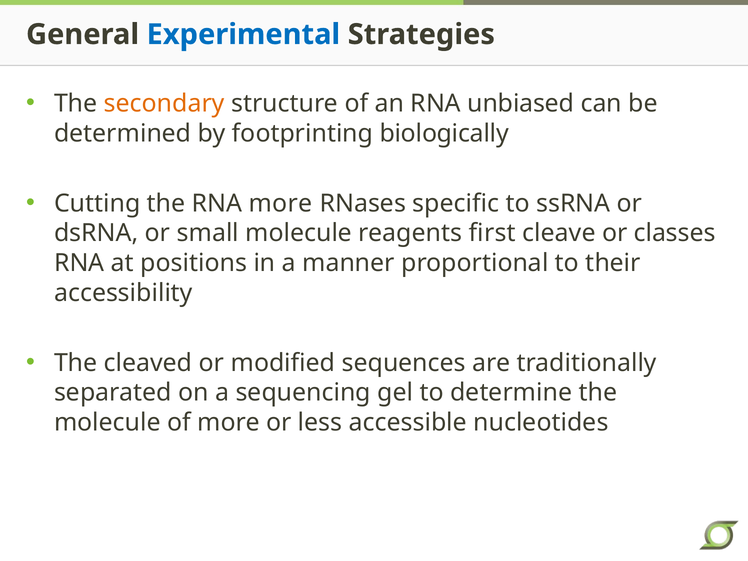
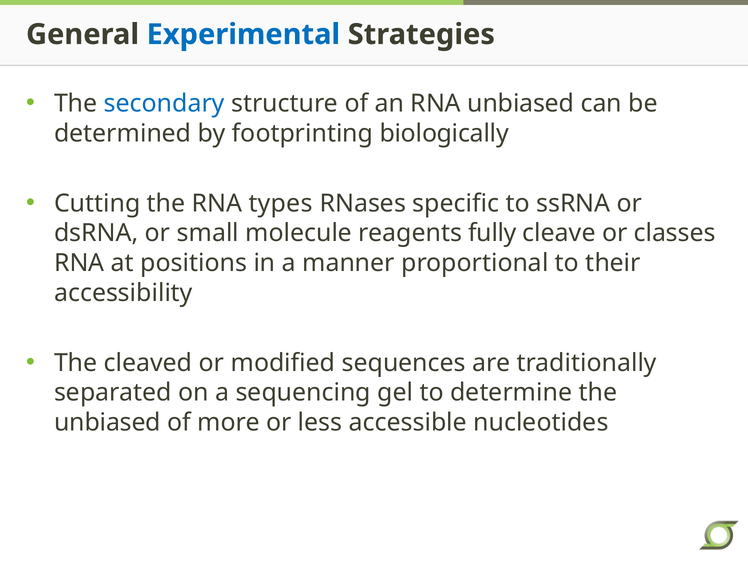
secondary colour: orange -> blue (164, 104)
RNA more: more -> types (281, 203)
first: first -> fully (492, 233)
molecule: molecule -> unbiased (107, 423)
